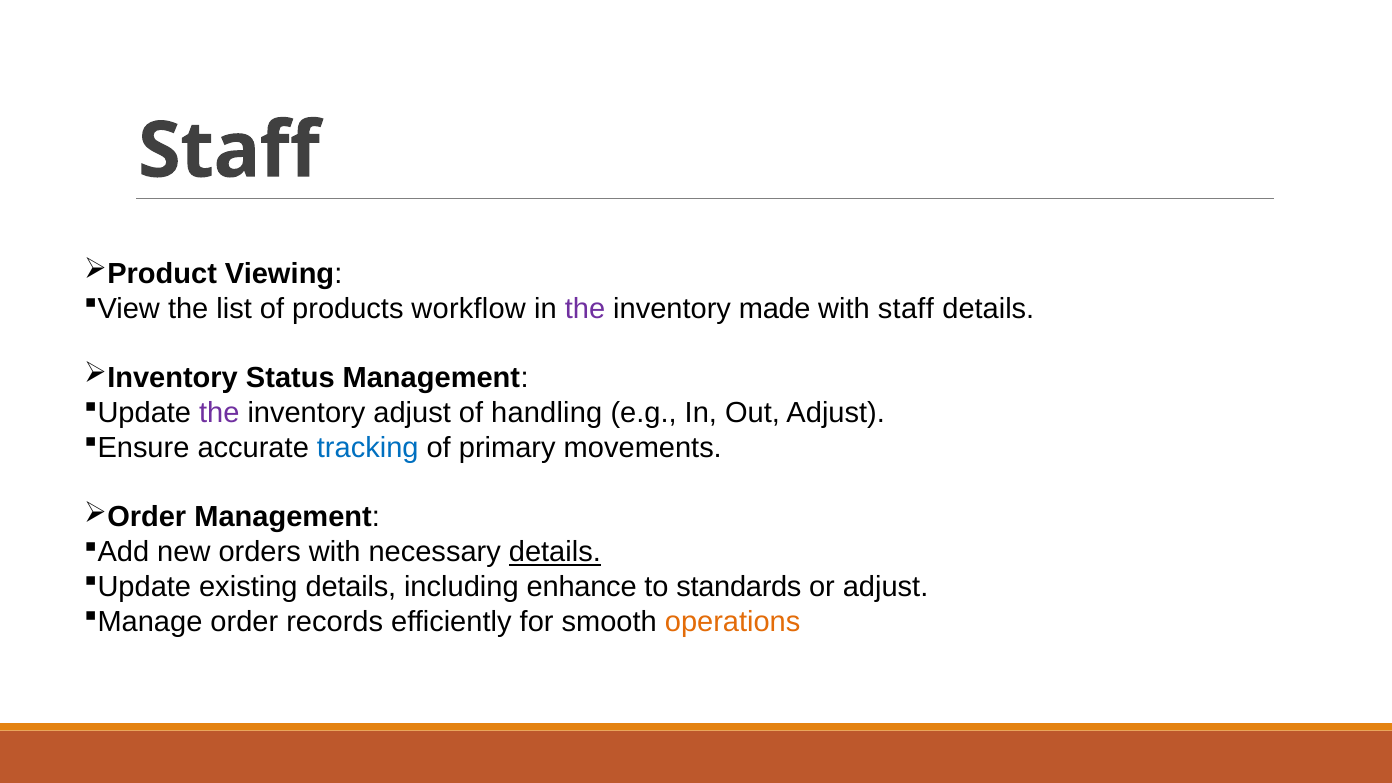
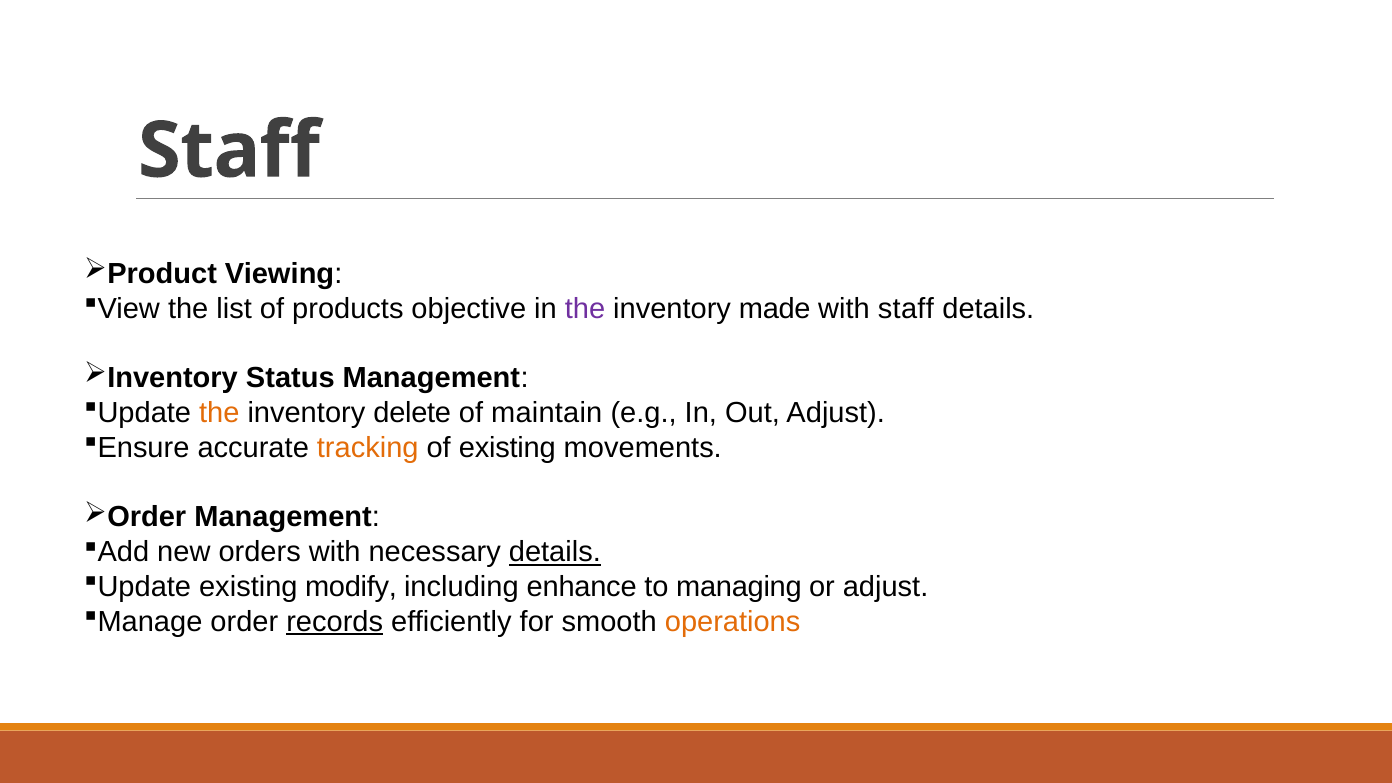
workflow: workflow -> objective (469, 308)
the colour: purple -> orange (219, 413)
inventory adjust: adjust -> delete (412, 413)
handling: handling -> maintain (547, 413)
tracking colour: blue -> orange (368, 448)
of primary: primary -> existing (507, 448)
existing details: details -> modify (351, 587)
standards: standards -> managing (739, 587)
records underline: none -> present (335, 622)
